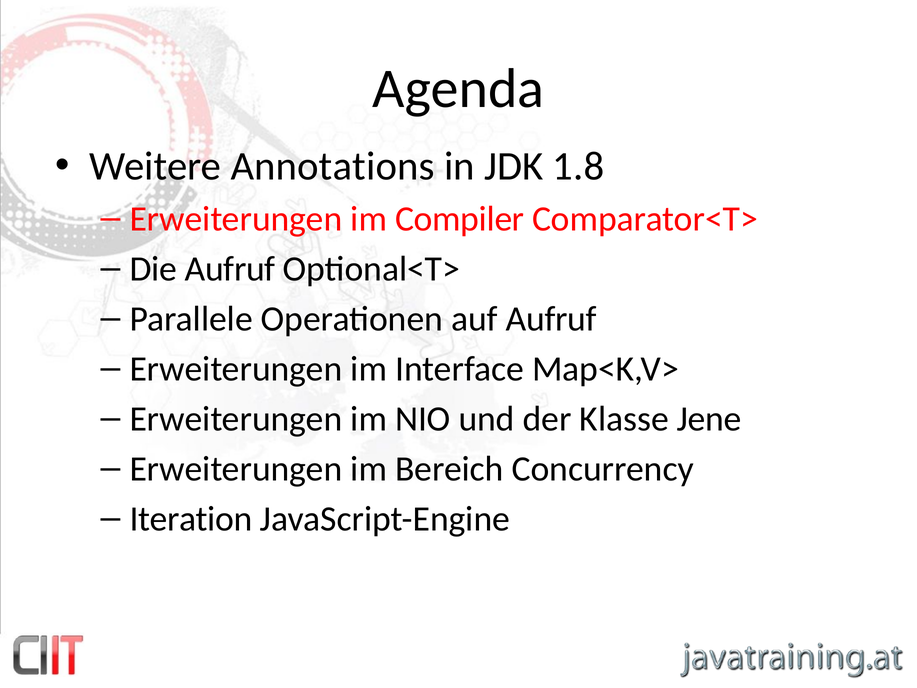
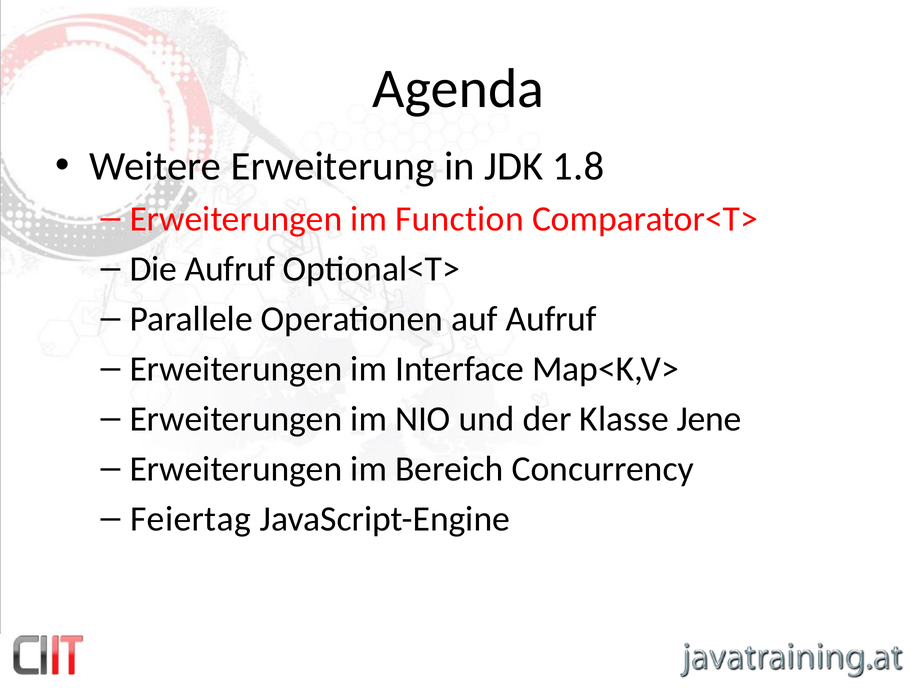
Annotations: Annotations -> Erweiterung (333, 166)
Compiler: Compiler -> Function (459, 219)
Iteration: Iteration -> Feiertag (191, 519)
